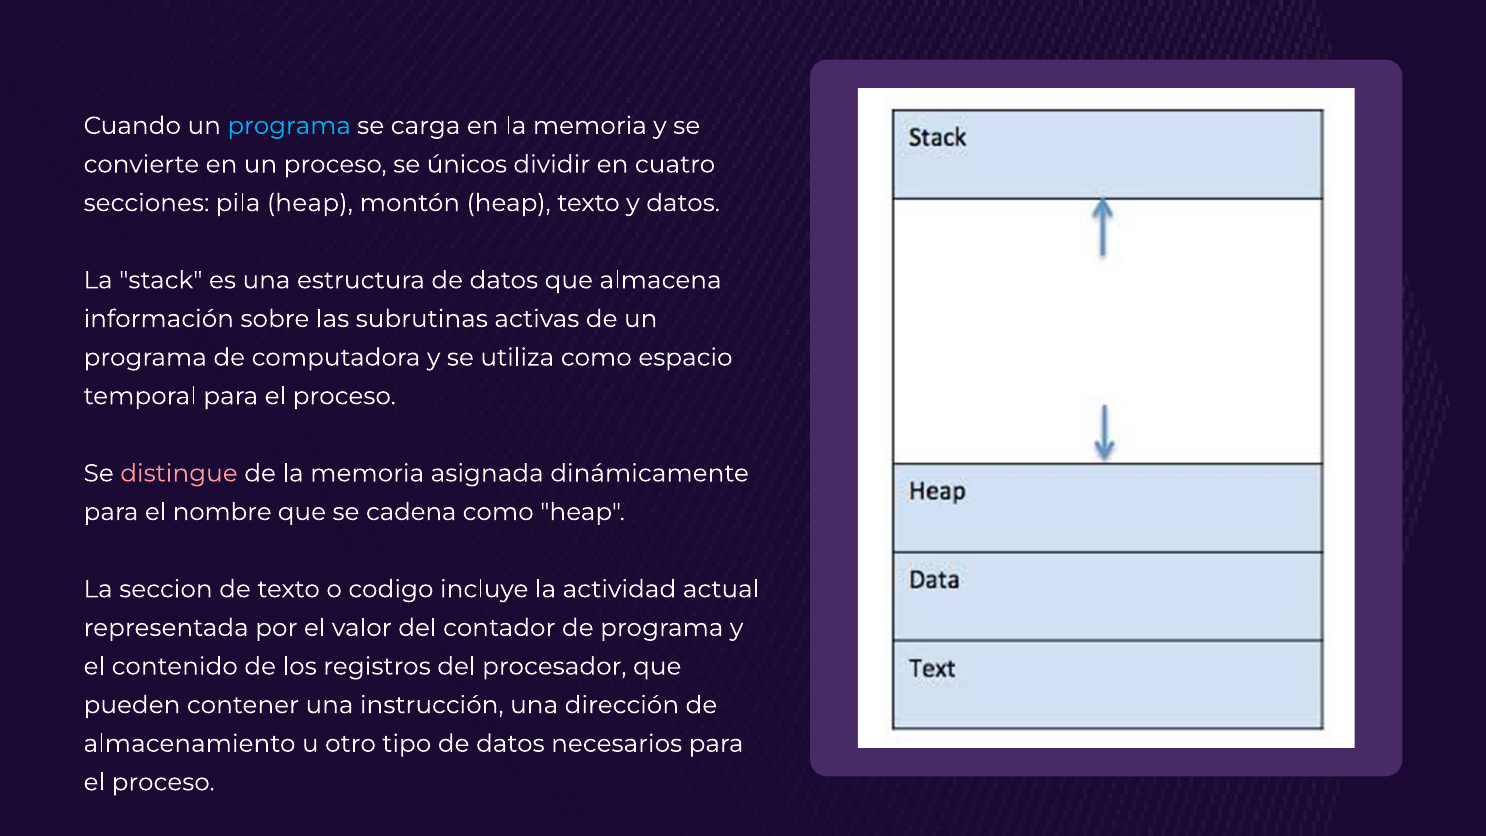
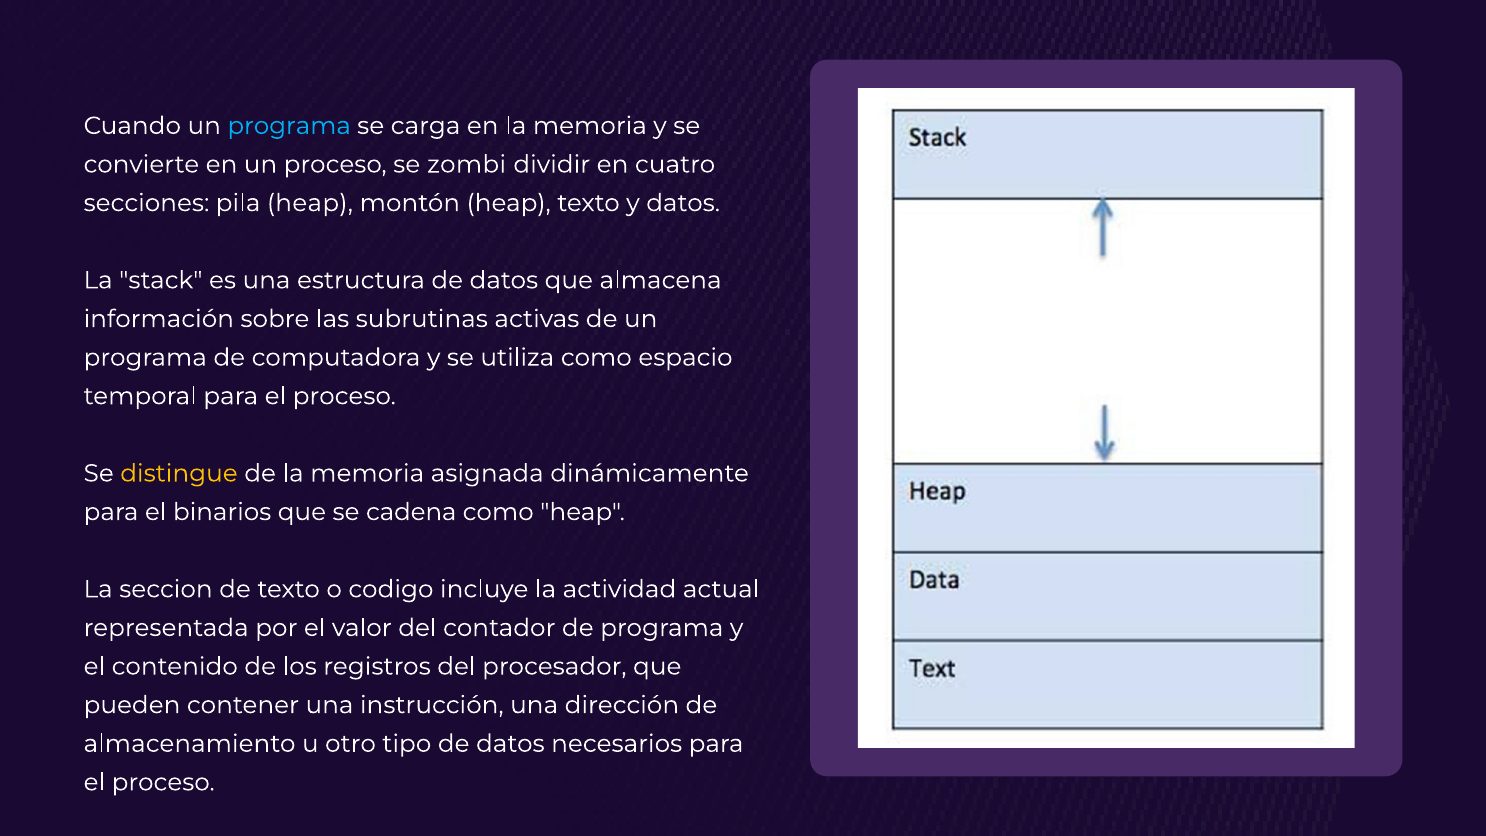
únicos: únicos -> zombi (467, 164)
distingue colour: pink -> yellow (179, 473)
nombre: nombre -> binarios (222, 512)
